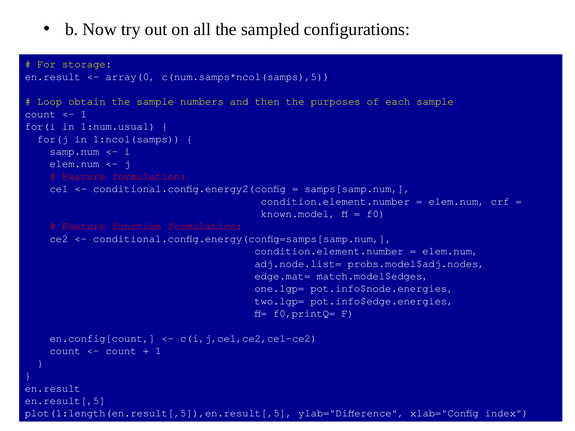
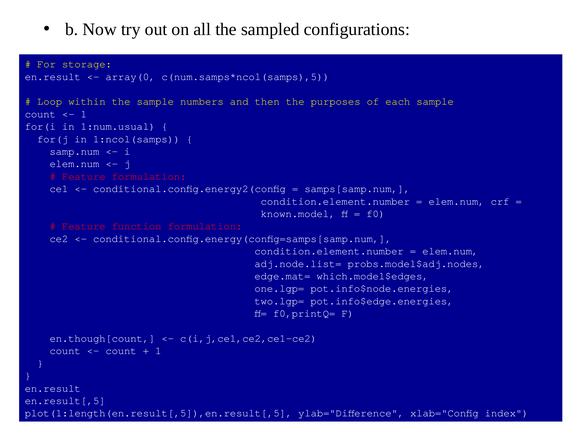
obtain: obtain -> within (87, 102)
match.model$edges: match.model$edges -> which.model$edges (373, 276)
en.config[count: en.config[count -> en.though[count (102, 339)
